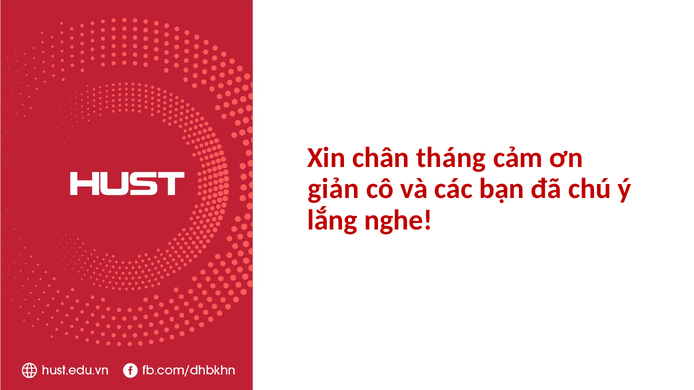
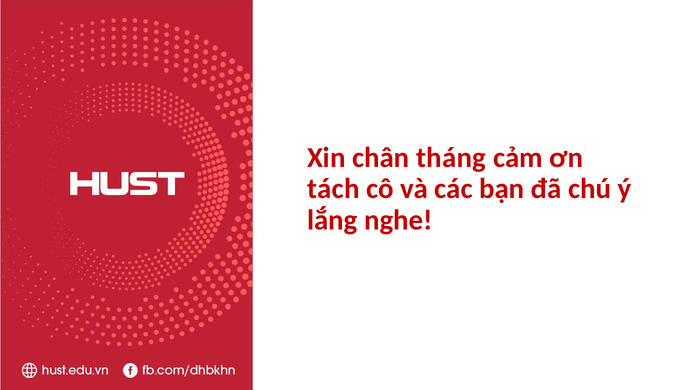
giản: giản -> tách (333, 189)
